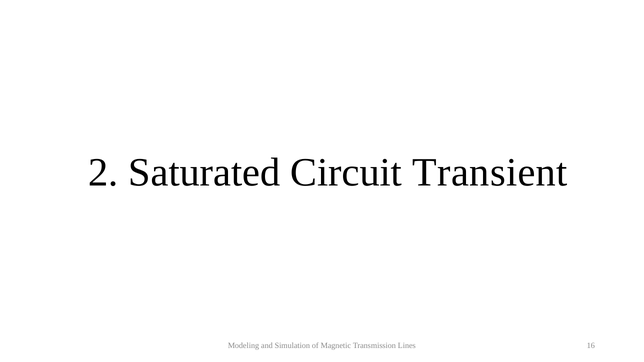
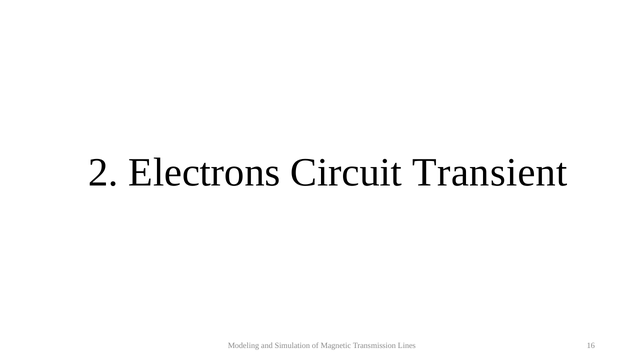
Saturated: Saturated -> Electrons (204, 172)
